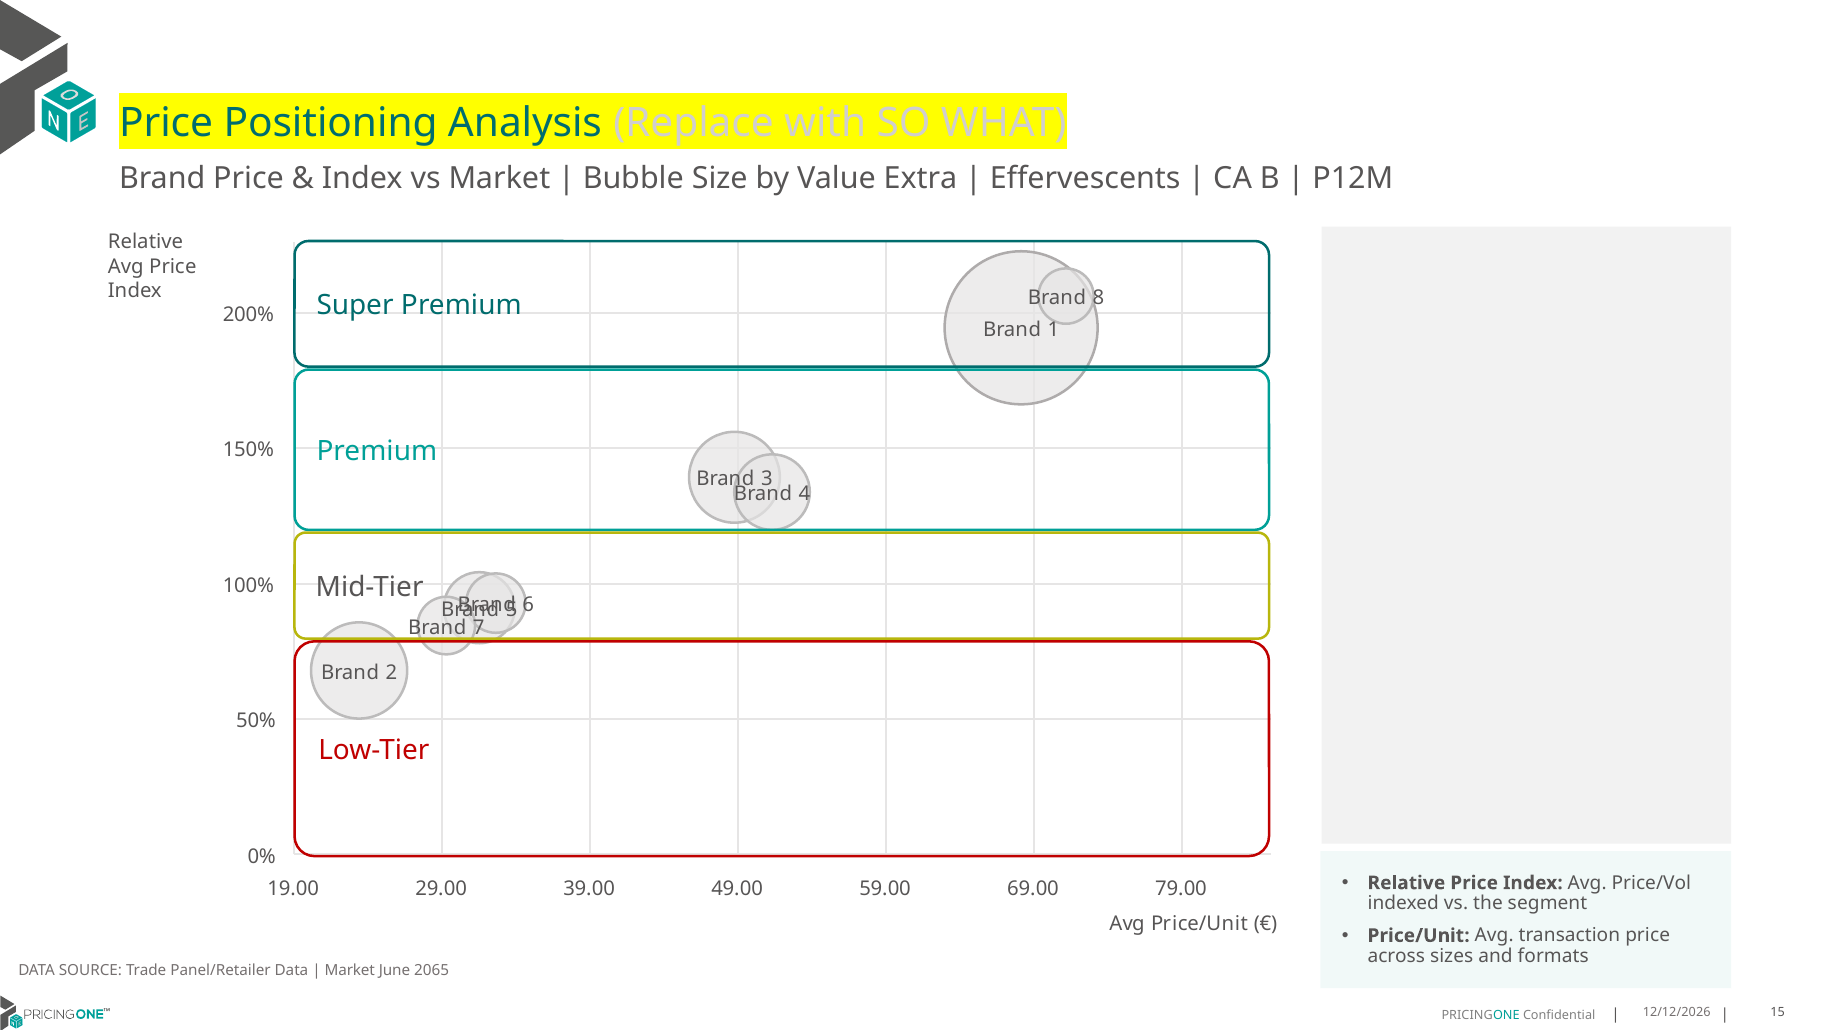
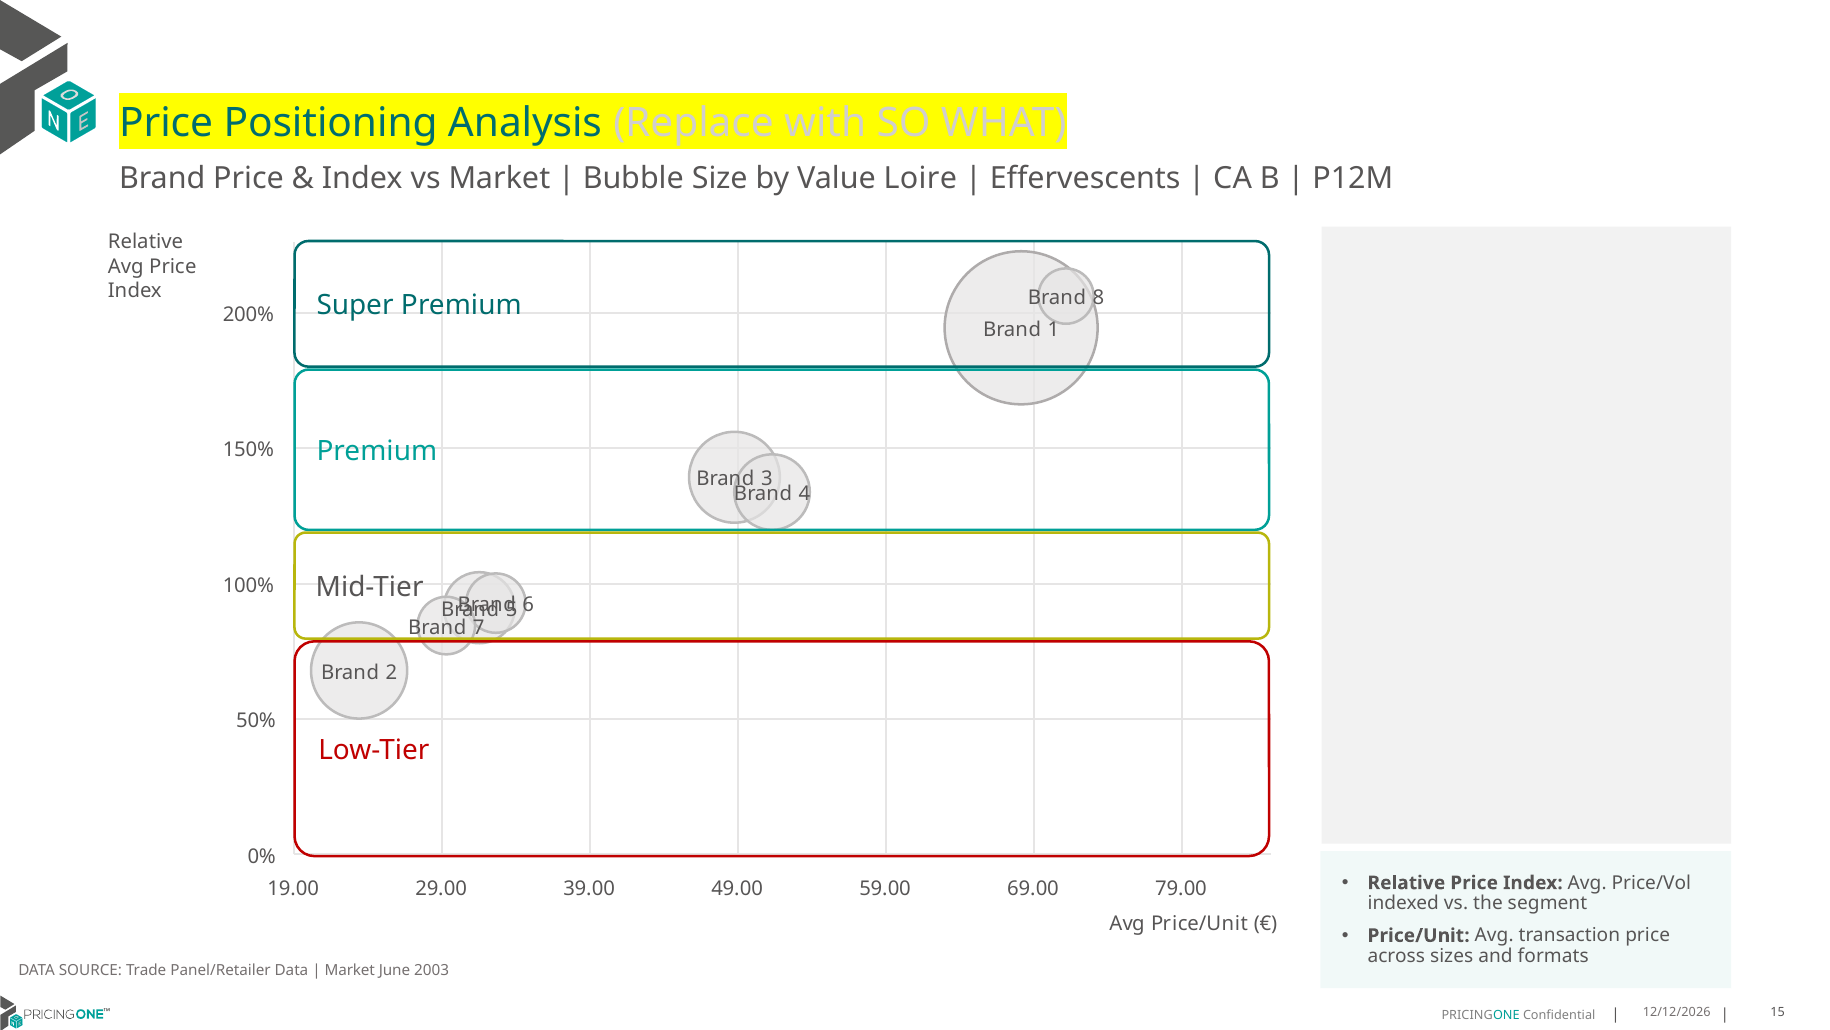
Extra: Extra -> Loire (920, 178)
2065: 2065 -> 2003 (432, 970)
